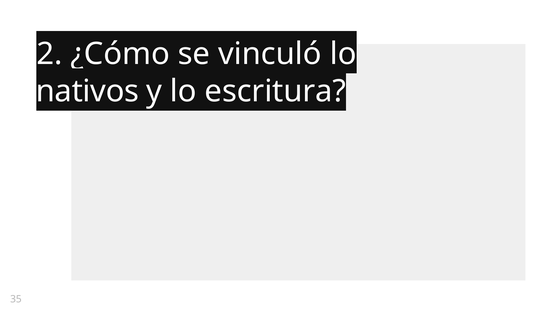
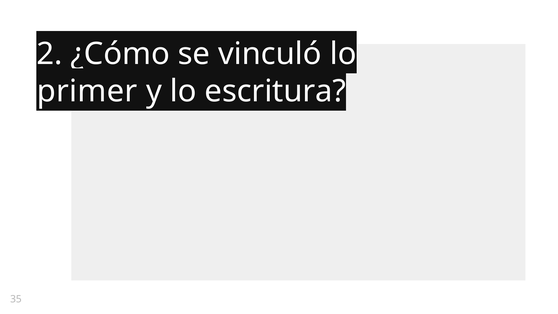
nativos: nativos -> primer (87, 91)
